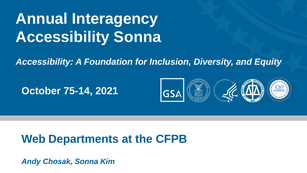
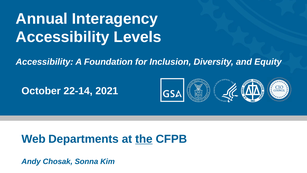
Accessibility Sonna: Sonna -> Levels (138, 37)
75-14: 75-14 -> 22-14 (78, 91)
the underline: none -> present (144, 139)
